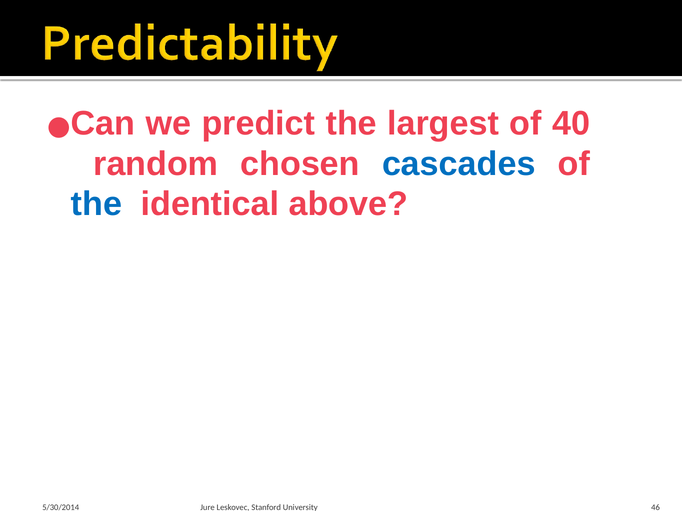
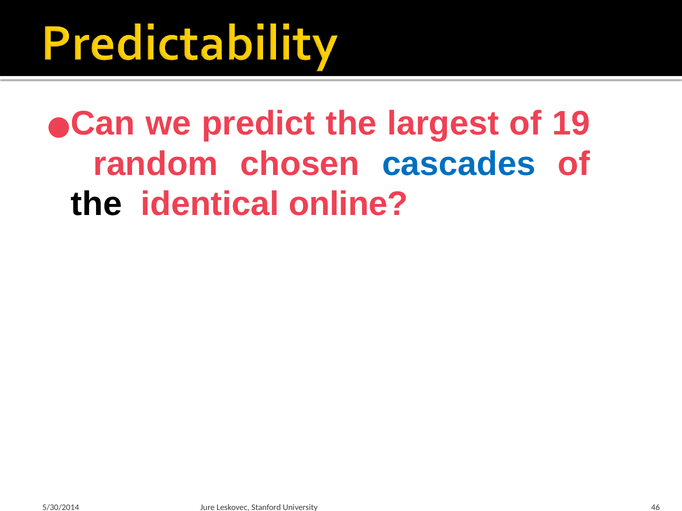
40: 40 -> 19 (571, 124)
the colour: blue -> black (96, 204)
above: above -> online (348, 204)
